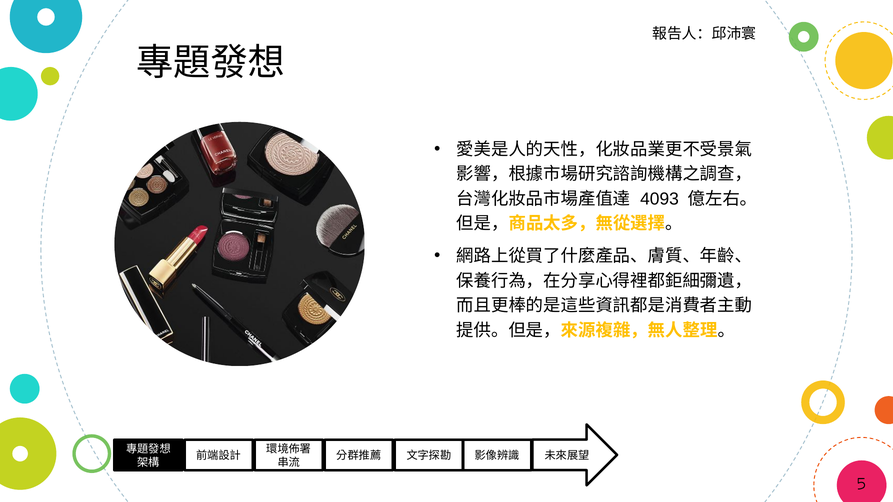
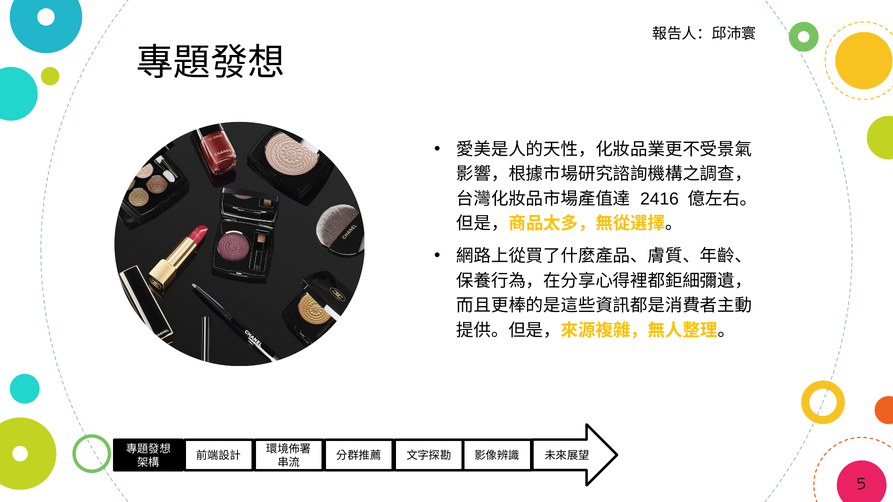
4093: 4093 -> 2416 (660, 199)
